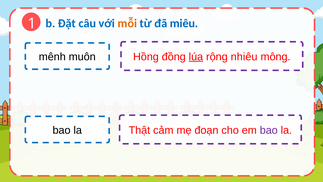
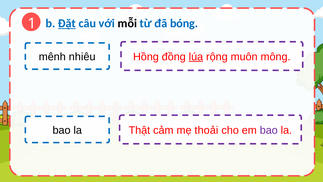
Đặt underline: none -> present (67, 23)
mỗi colour: orange -> black (127, 23)
miêu: miêu -> bóng (184, 23)
muôn: muôn -> nhiêu (82, 57)
nhiêu: nhiêu -> muôn (244, 57)
đoạn: đoạn -> thoải (206, 130)
